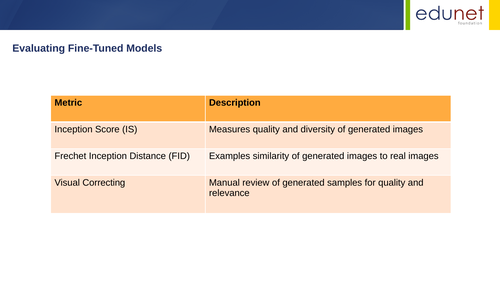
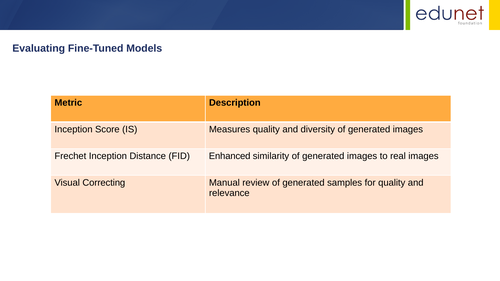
Examples: Examples -> Enhanced (230, 156)
